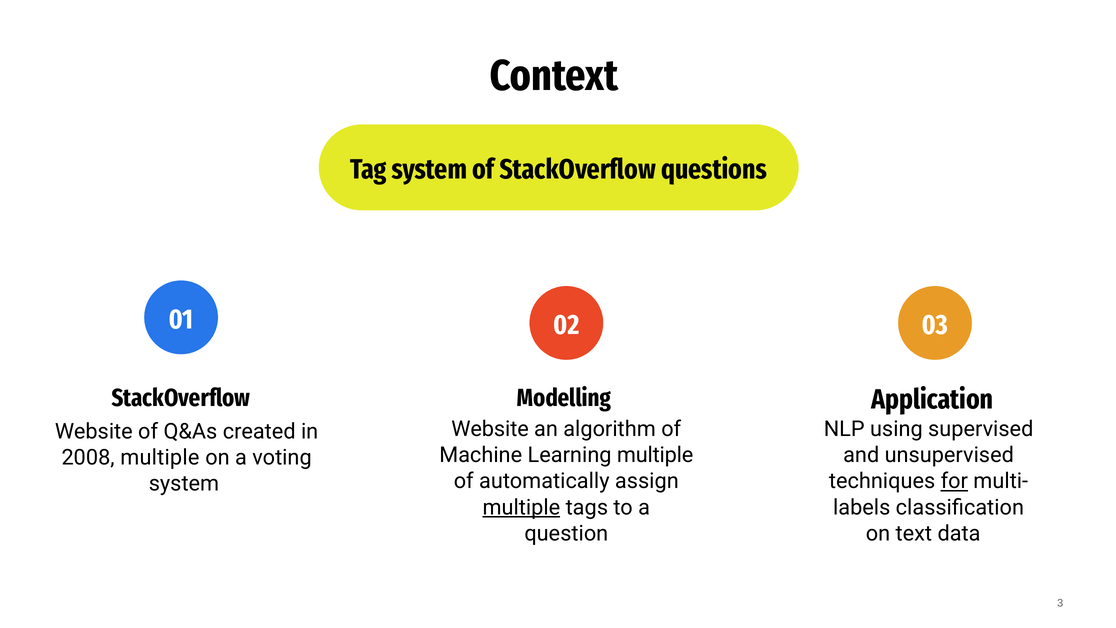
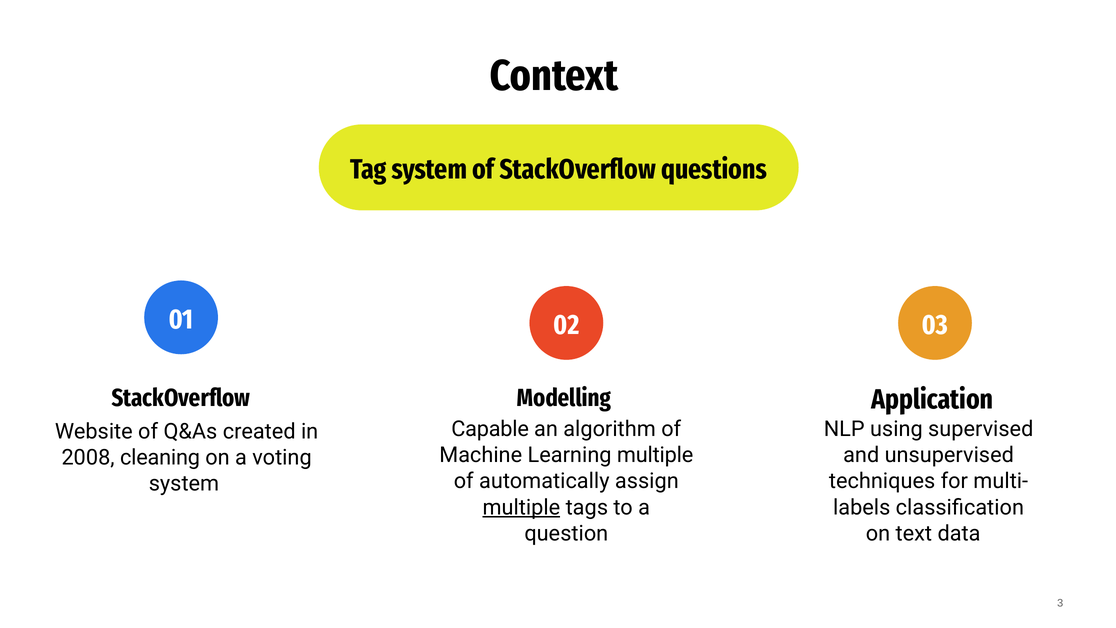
Website: Website -> Capable (490, 429)
2008 multiple: multiple -> cleaning (160, 457)
for underline: present -> none (954, 481)
